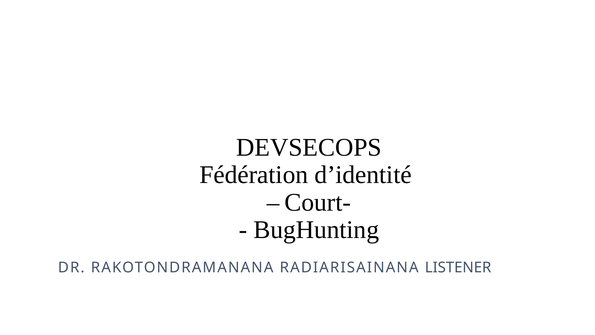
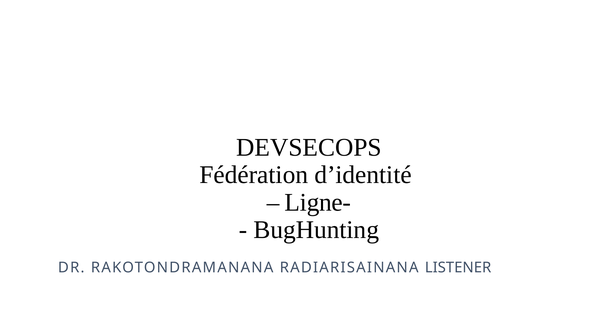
Court-: Court- -> Ligne- (318, 202)
